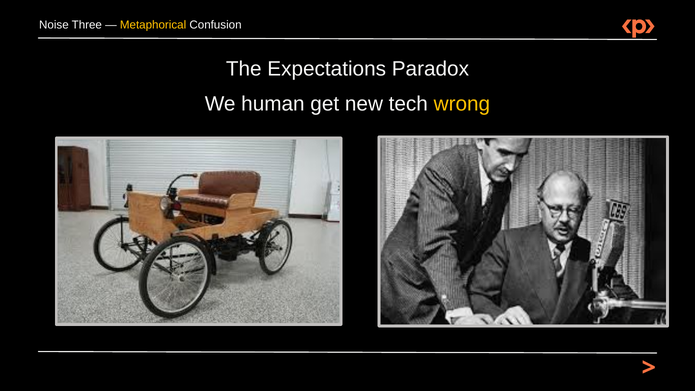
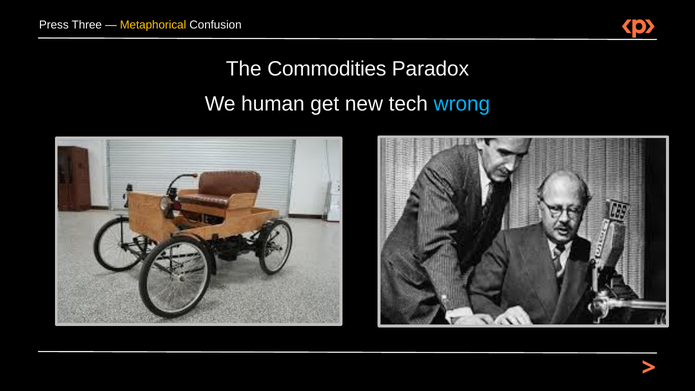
Noise: Noise -> Press (54, 25)
Expectations: Expectations -> Commodities (327, 69)
wrong colour: yellow -> light blue (462, 104)
